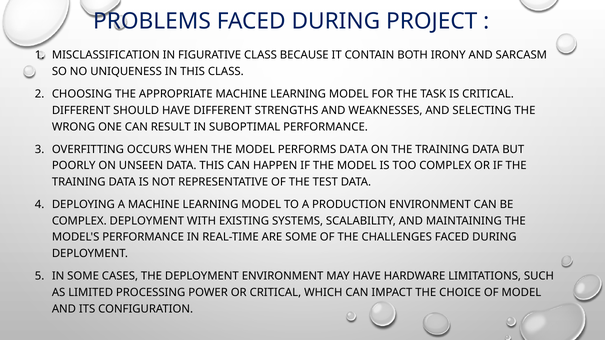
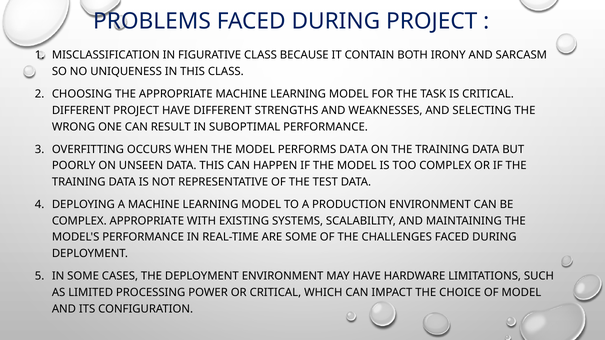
DIFFERENT SHOULD: SHOULD -> PROJECT (136, 111)
COMPLEX DEPLOYMENT: DEPLOYMENT -> APPROPRIATE (147, 221)
